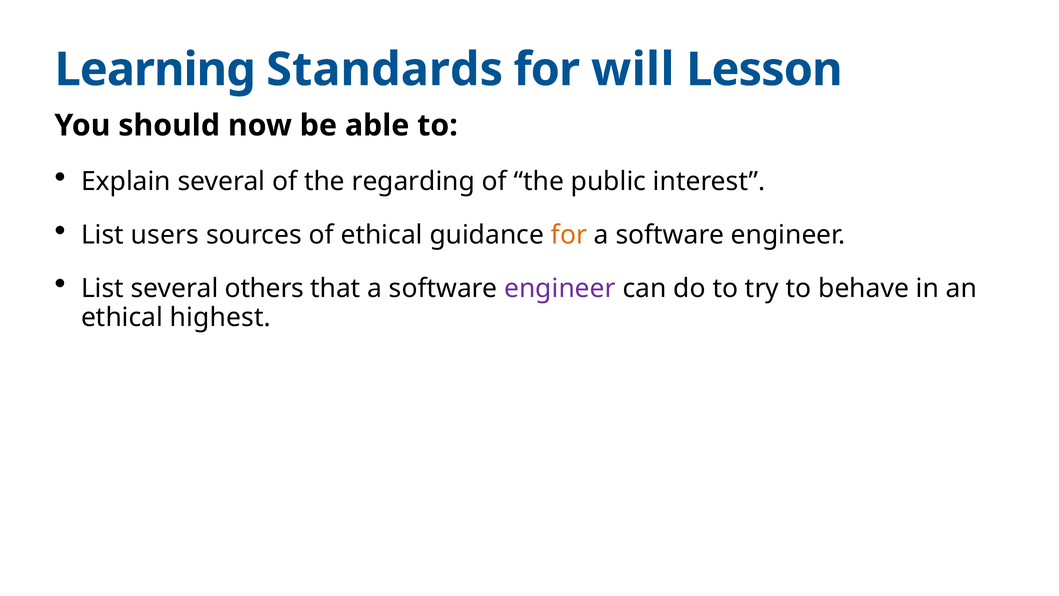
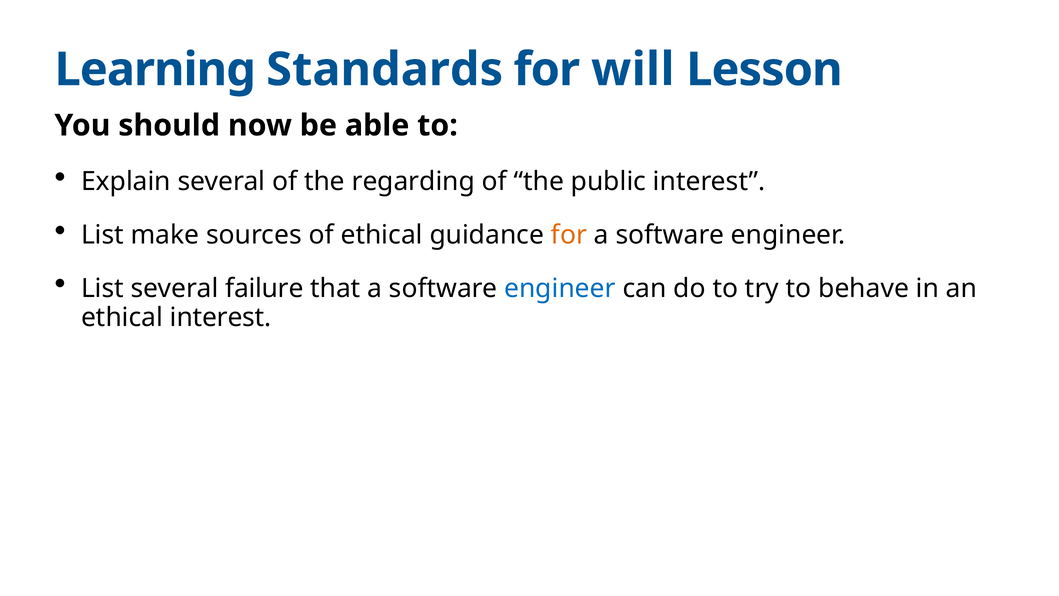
users: users -> make (165, 235)
others: others -> failure (264, 289)
engineer colour: purple -> blue (560, 289)
ethical highest: highest -> interest (221, 317)
